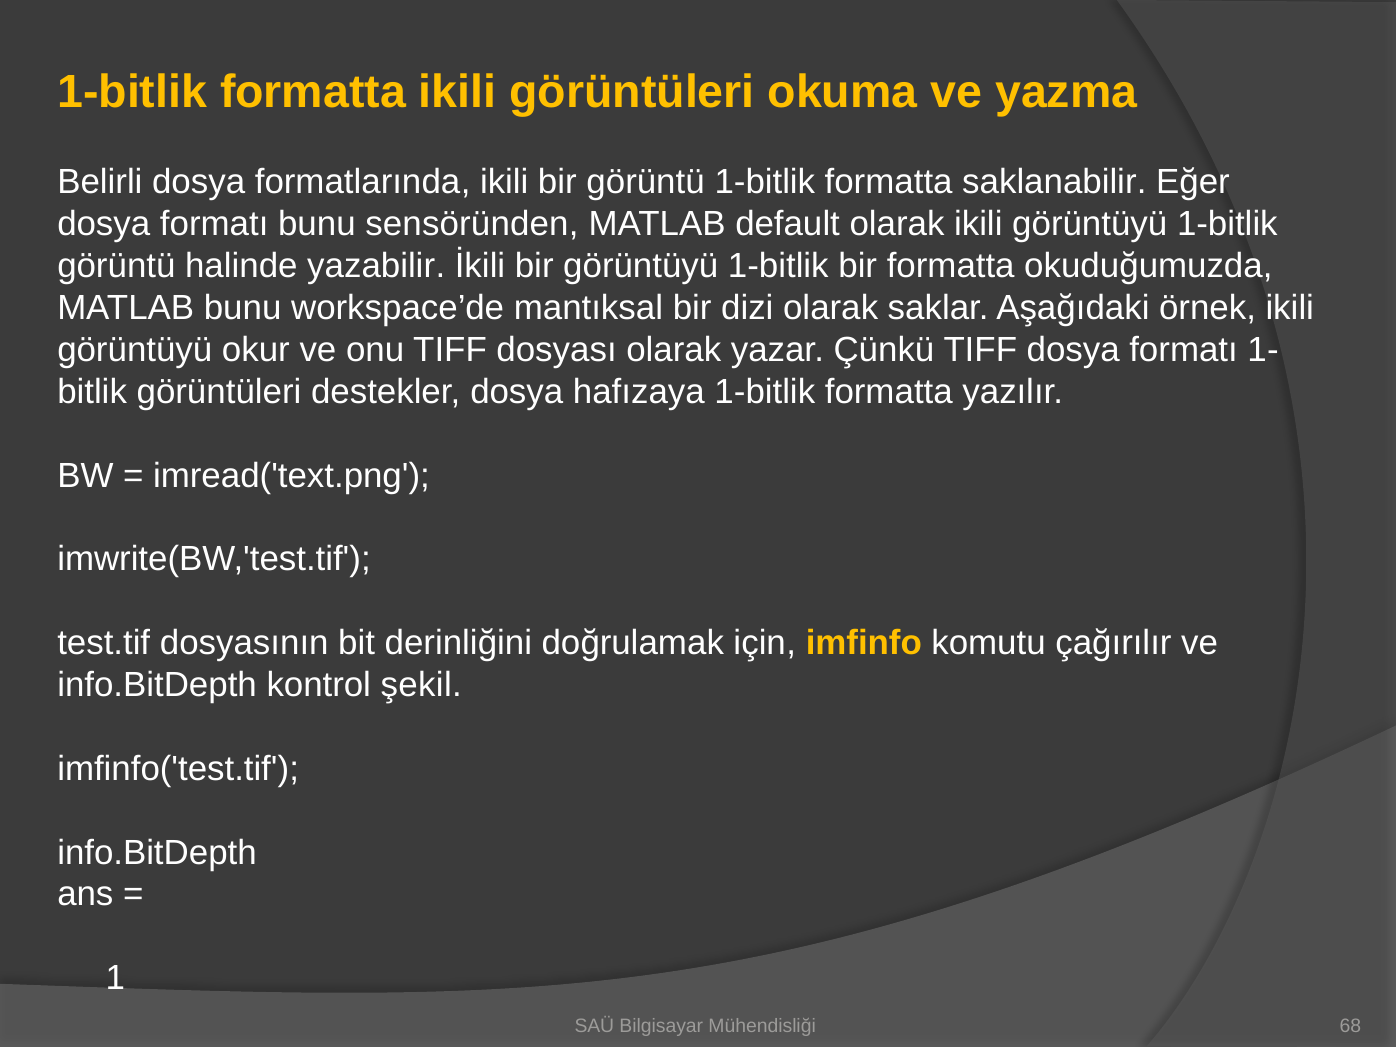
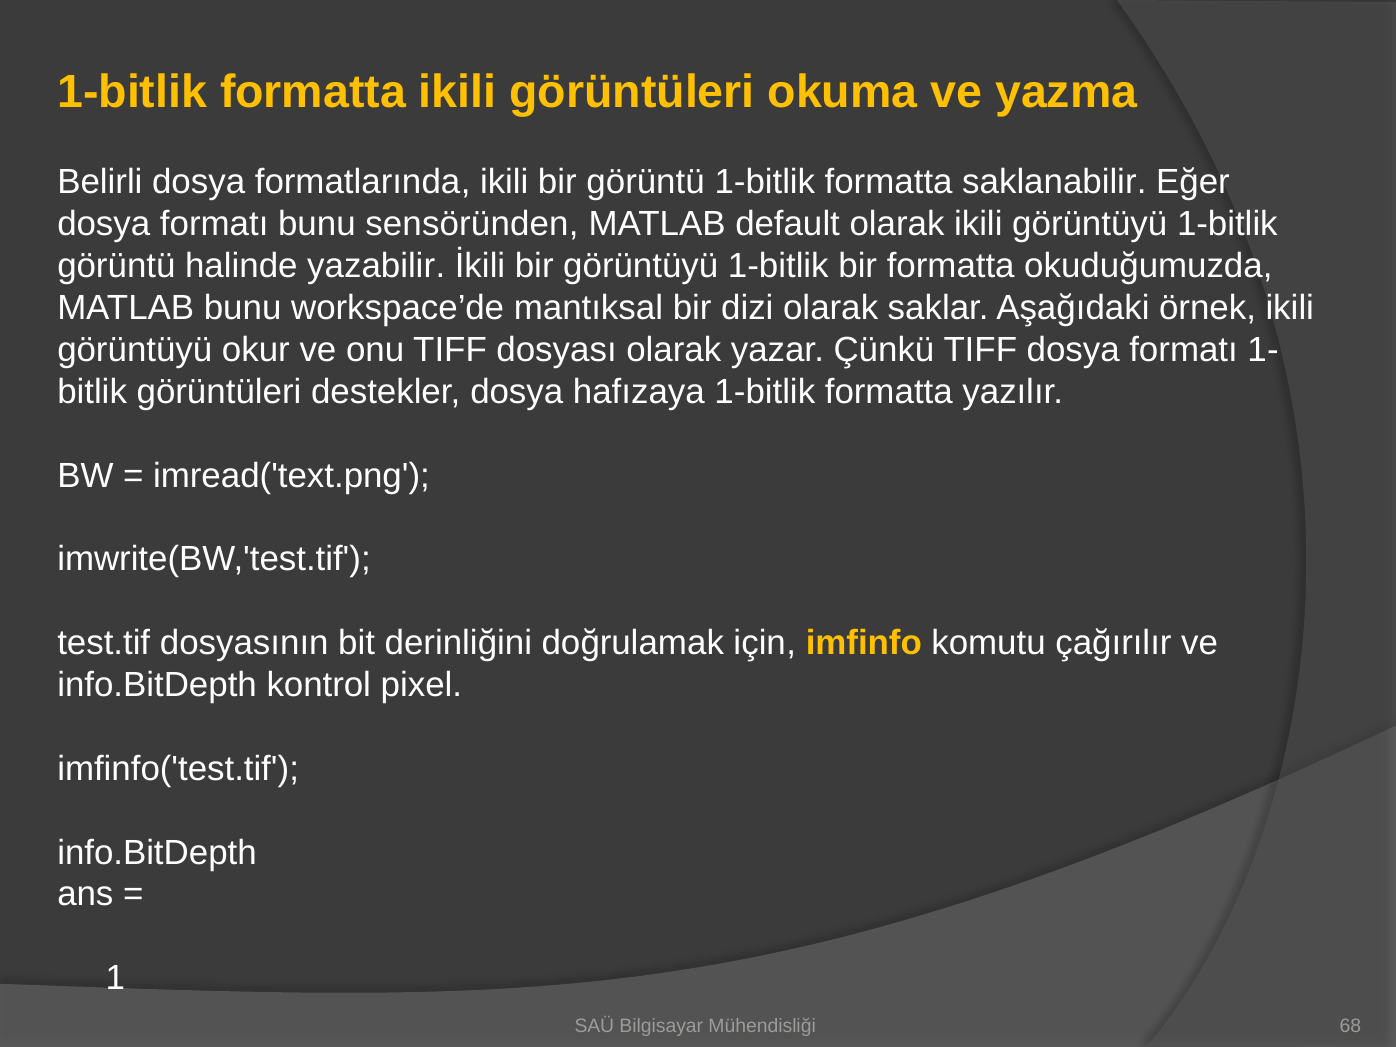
şekil: şekil -> pixel (421, 685)
